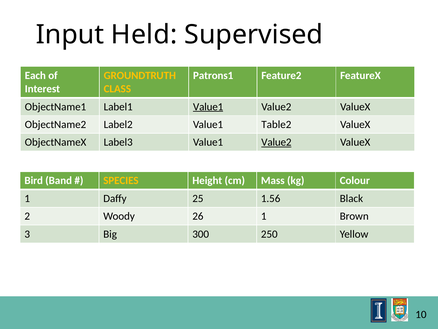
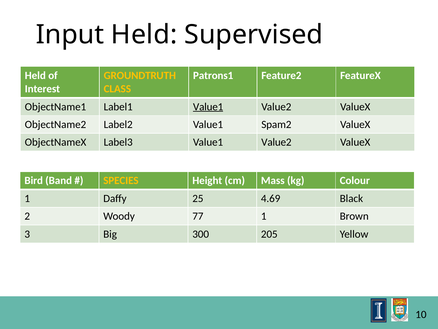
Each: Each -> Held (35, 75)
Table2: Table2 -> Spam2 (276, 124)
Value2 underline: present -> none (276, 142)
1.56: 1.56 -> 4.69 (271, 198)
26: 26 -> 77 (198, 216)
250: 250 -> 205 (269, 234)
